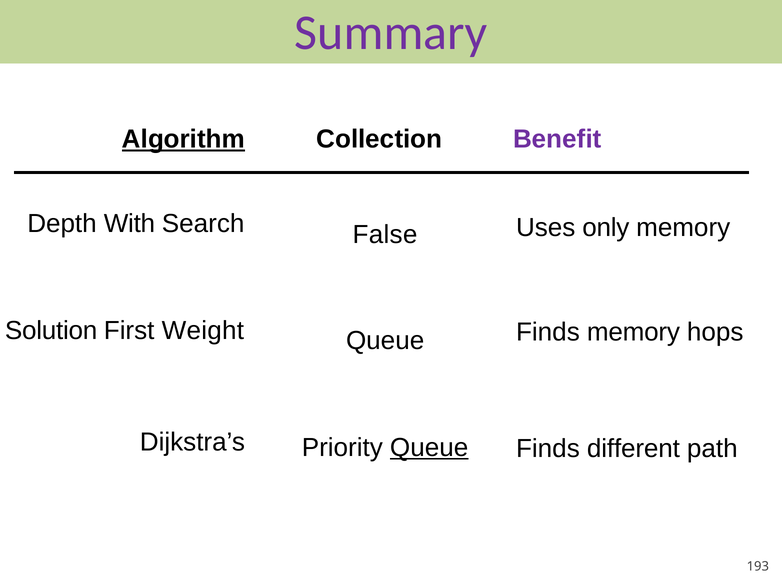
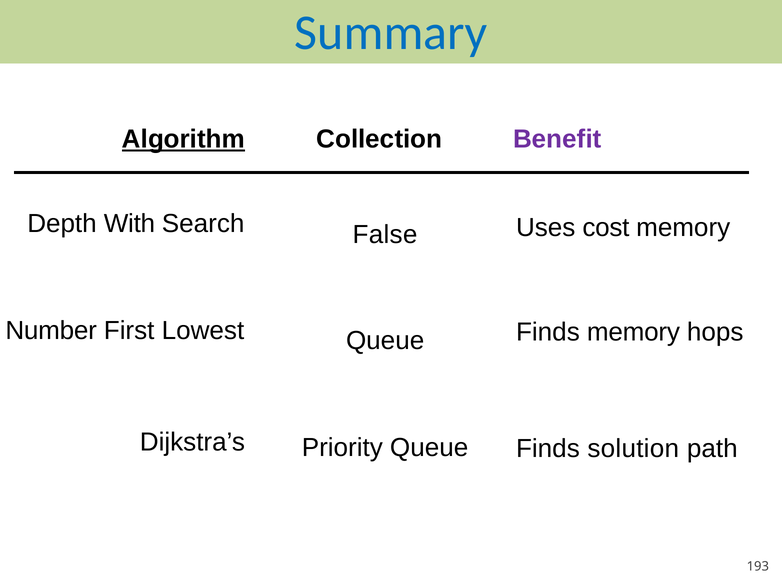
Summary colour: purple -> blue (391, 33)
only: only -> cost (606, 227)
Solution: Solution -> Number (51, 330)
Weight: Weight -> Lowest (203, 330)
Queue underline: present -> none (429, 447)
different: different -> solution (633, 448)
